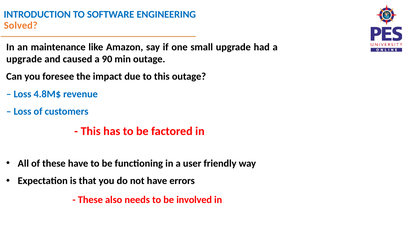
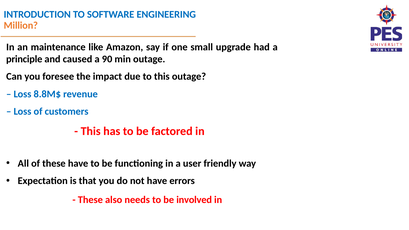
Solved: Solved -> Million (21, 25)
upgrade: upgrade -> principle (24, 59)
4.8M$: 4.8M$ -> 8.8M$ (47, 94)
